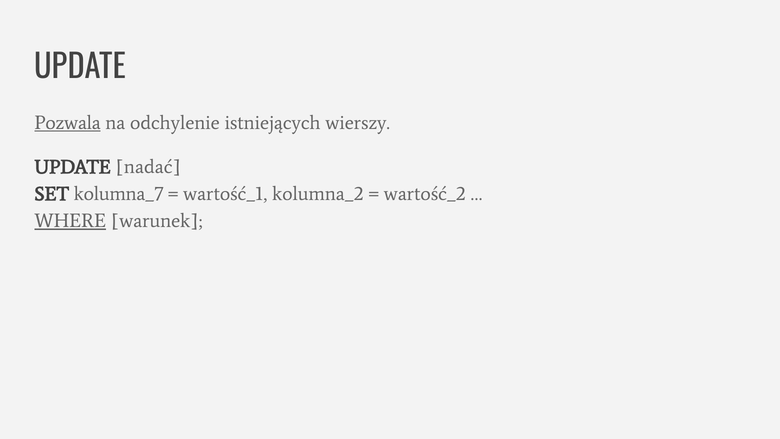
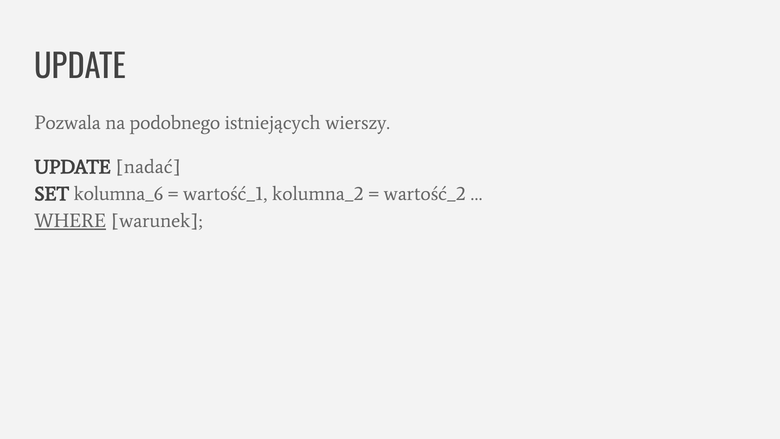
Pozwala underline: present -> none (68, 123)
odchylenie: odchylenie -> podobnego (175, 123)
kolumna_7: kolumna_7 -> kolumna_6 (119, 194)
